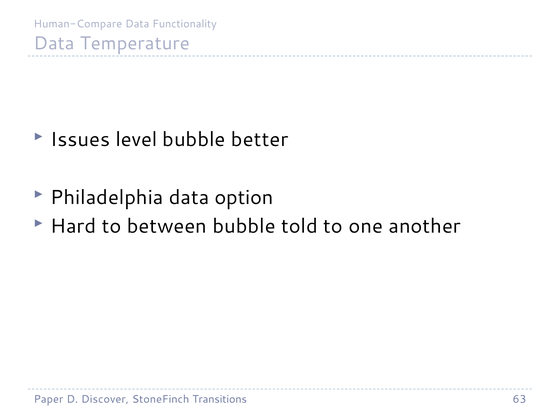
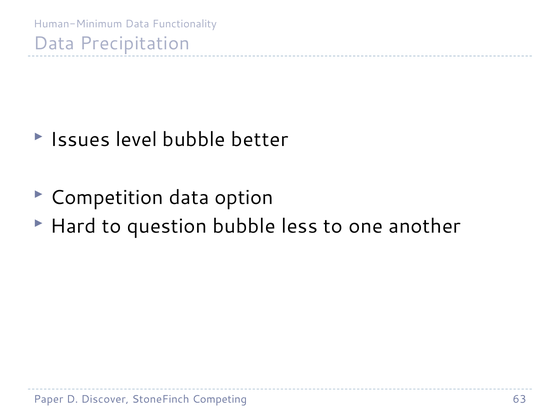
Human-Compare: Human-Compare -> Human-Minimum (78, 24)
Temperature: Temperature -> Precipitation (135, 43)
Philadelphia: Philadelphia -> Competition (107, 197)
between: between -> question (167, 226)
told: told -> less (299, 226)
Transitions: Transitions -> Competing (220, 399)
